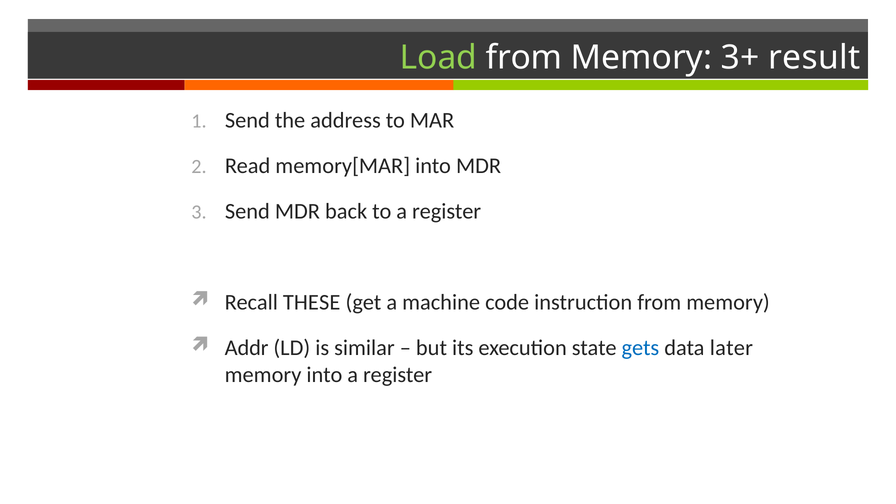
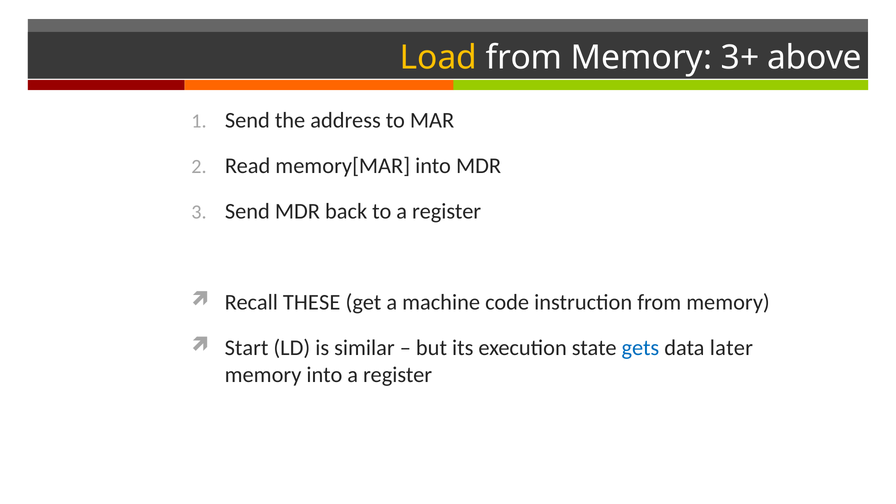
Load colour: light green -> yellow (438, 58)
result: result -> above (815, 58)
Addr: Addr -> Start (247, 348)
